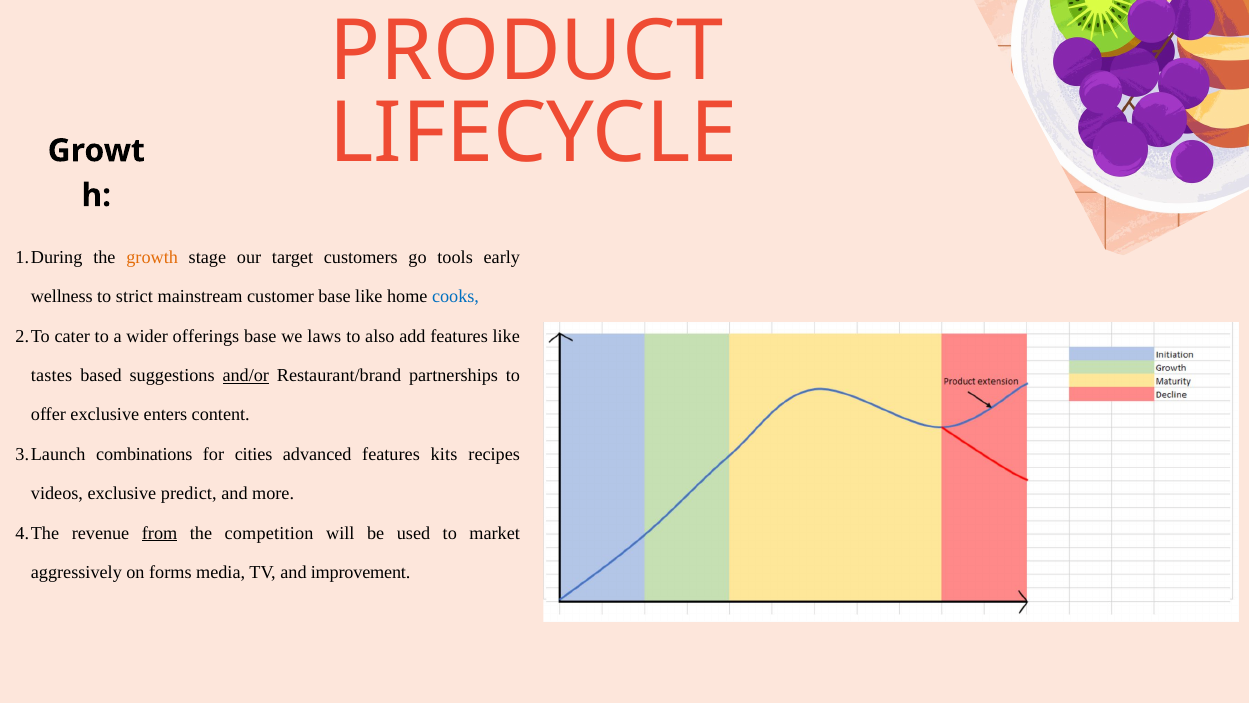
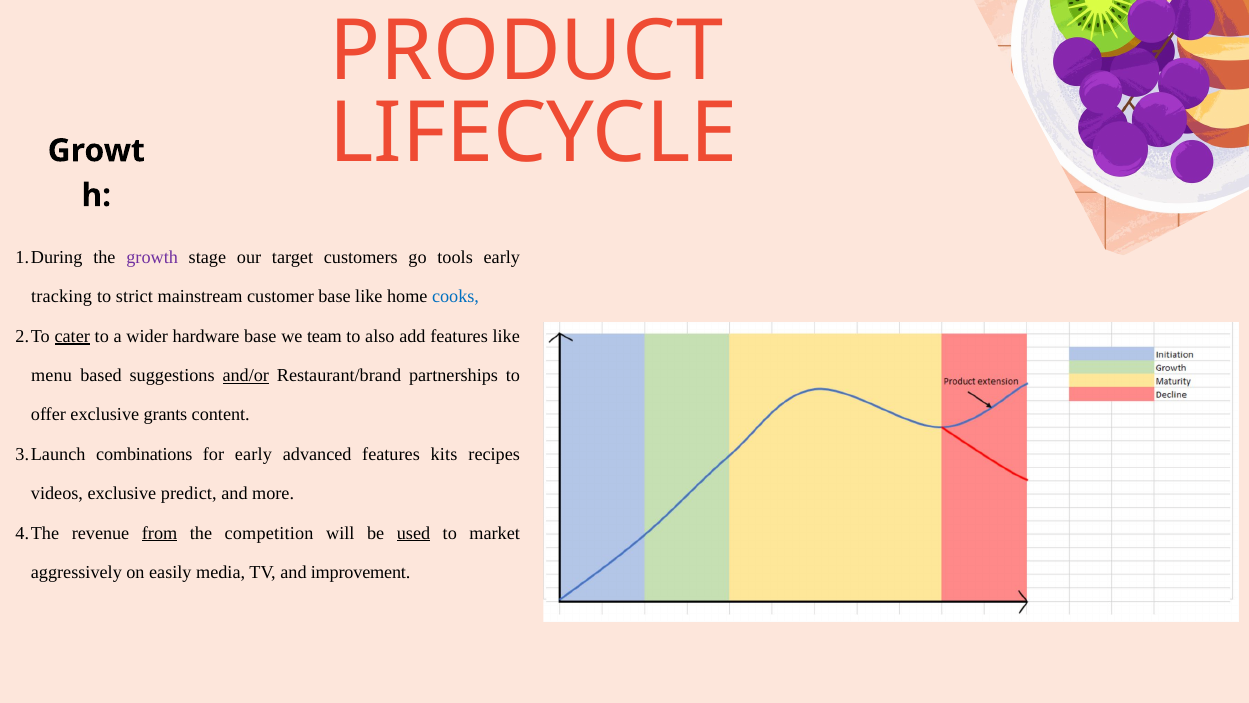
growth colour: orange -> purple (152, 257)
wellness: wellness -> tracking (62, 297)
cater underline: none -> present (72, 336)
offerings: offerings -> hardware (206, 336)
laws: laws -> team (324, 336)
tastes: tastes -> menu (52, 375)
enters: enters -> grants (166, 415)
for cities: cities -> early (253, 454)
used underline: none -> present (414, 533)
forms: forms -> easily (170, 572)
